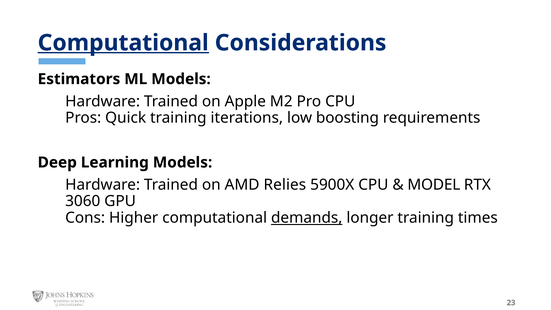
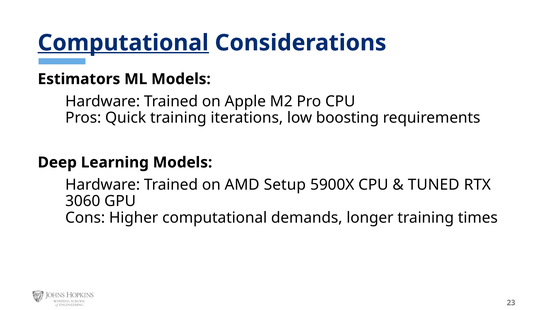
Relies: Relies -> Setup (285, 185)
MODEL: MODEL -> TUNED (434, 185)
demands underline: present -> none (307, 218)
